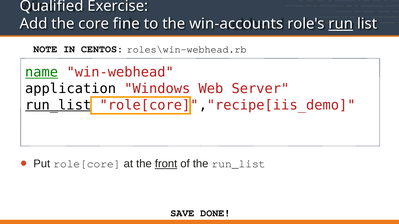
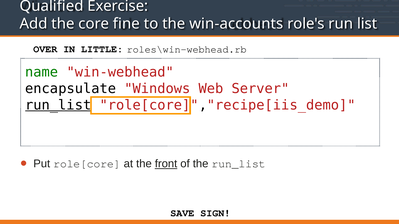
run underline: present -> none (341, 24)
NOTE: NOTE -> OVER (45, 49)
CENTOS: CENTOS -> LITTLE (102, 49)
name underline: present -> none (42, 72)
application: application -> encapsulate (71, 89)
DONE: DONE -> SIGN (215, 214)
